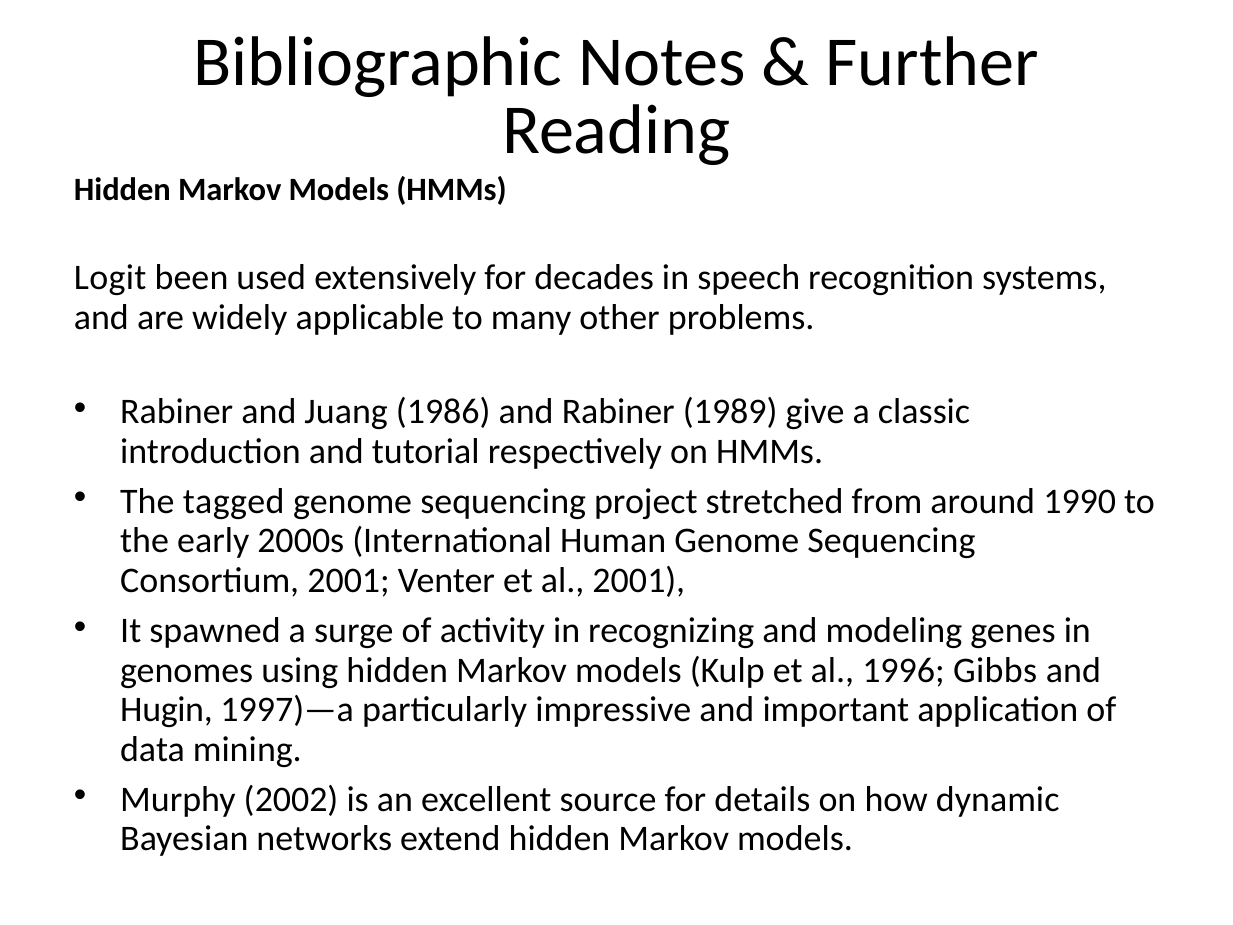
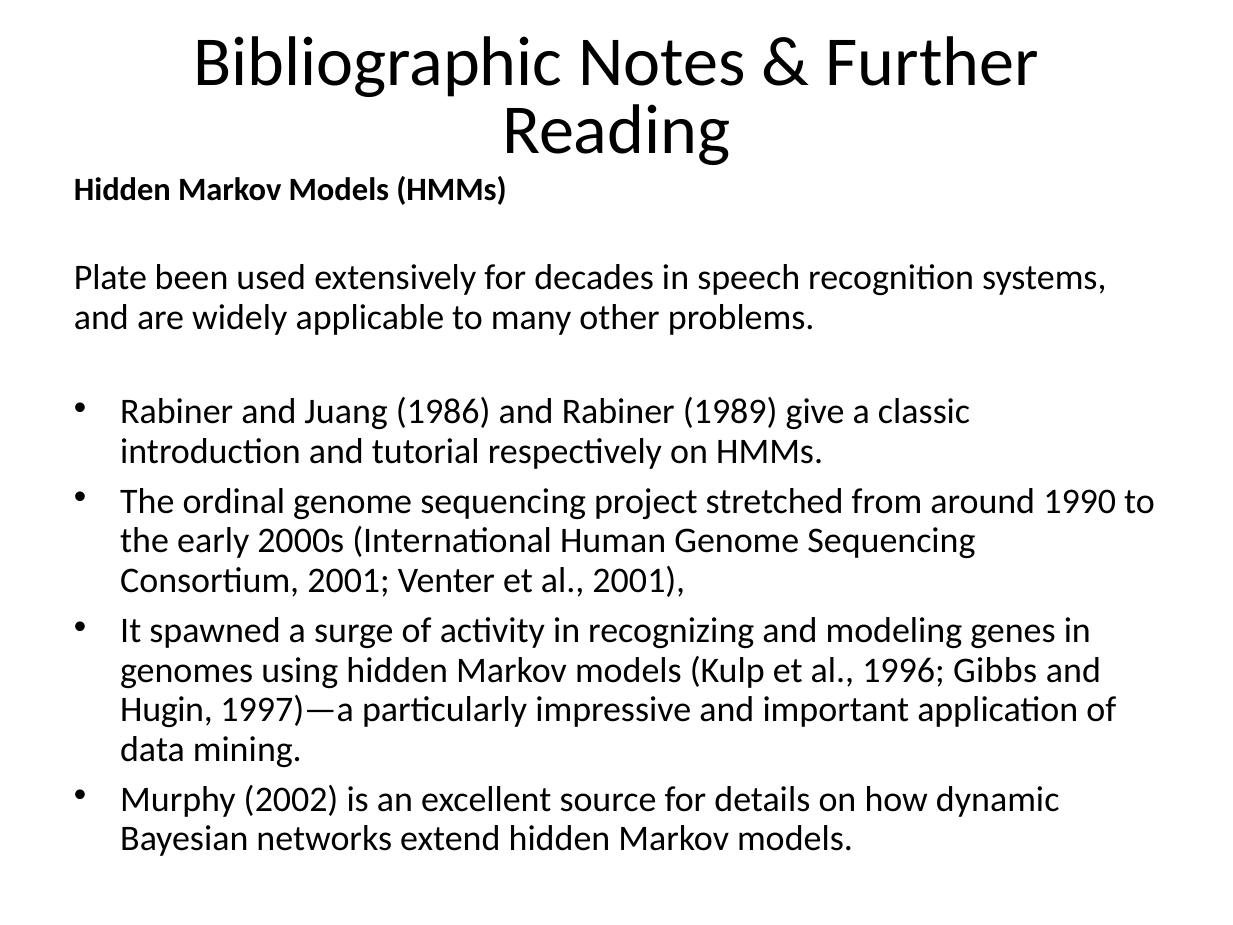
Logit: Logit -> Plate (110, 278)
tagged: tagged -> ordinal (234, 501)
